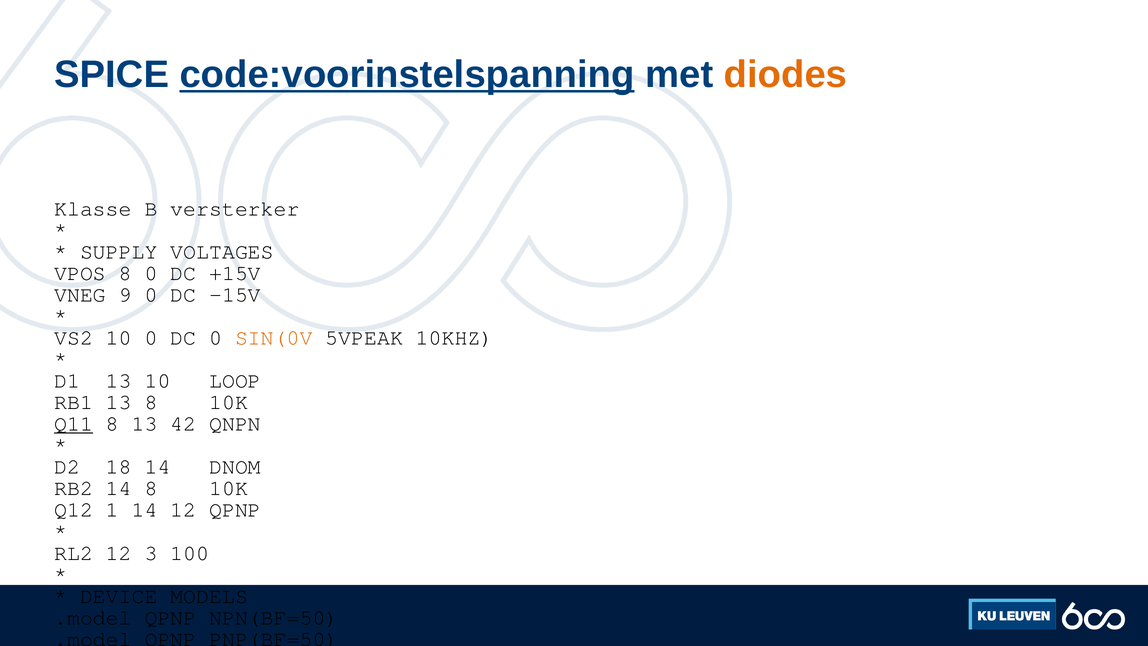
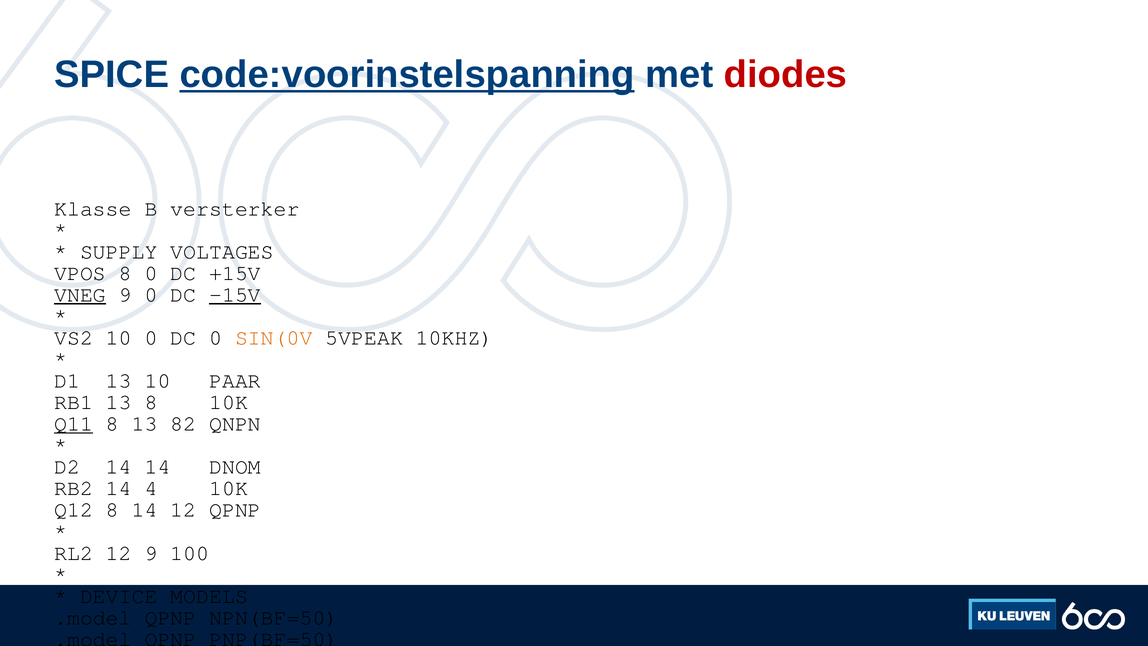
diodes colour: orange -> red (786, 75)
VNEG underline: none -> present (80, 294)
-15V underline: none -> present (235, 294)
LOOP: LOOP -> PAAR (235, 381)
42: 42 -> 82 (183, 424)
D2 18: 18 -> 14 (119, 467)
14 8: 8 -> 4 (151, 488)
Q12 1: 1 -> 8 (112, 510)
12 3: 3 -> 9 (151, 553)
